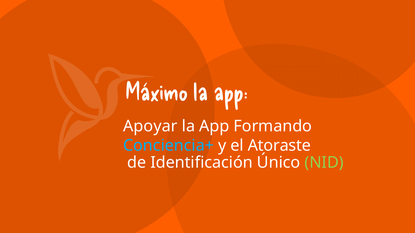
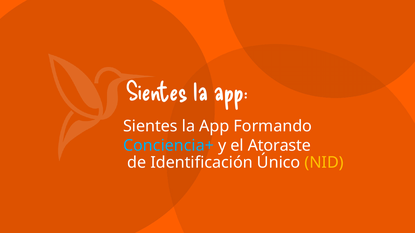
Máximo: Máximo -> Sientes (157, 92)
Apoyar: Apoyar -> Sientes (150, 126)
NID colour: light green -> yellow (324, 163)
